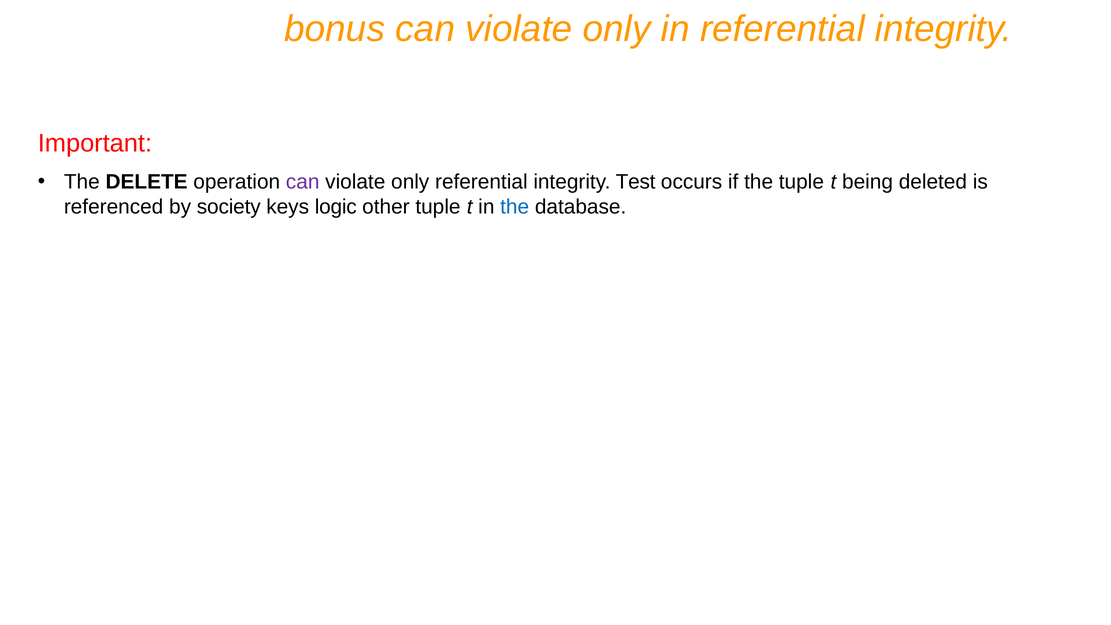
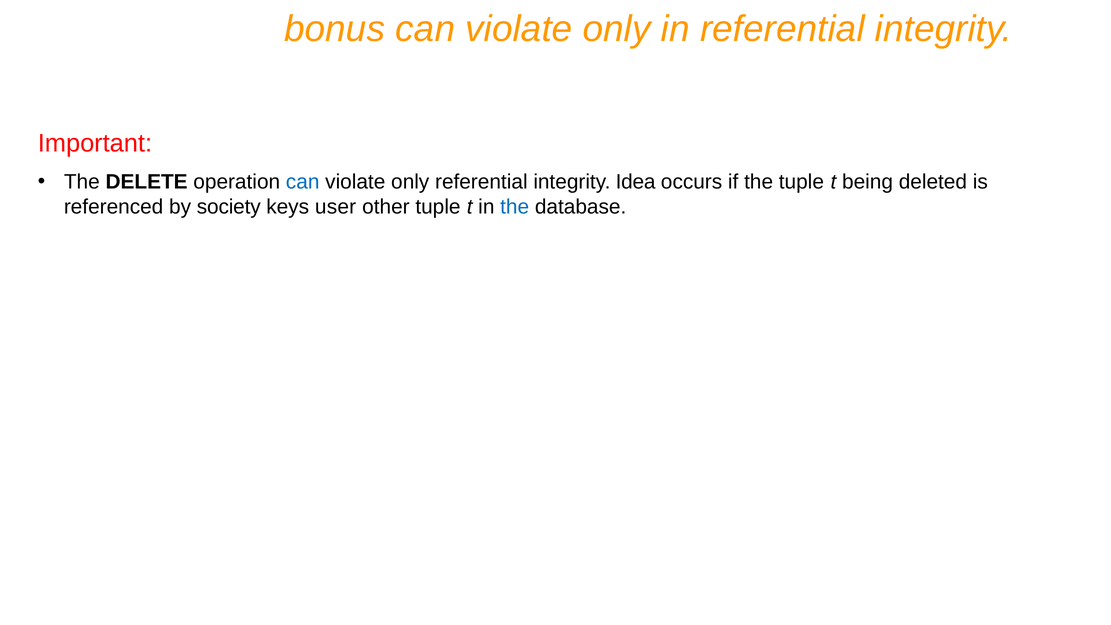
can colour: purple -> blue (303, 182)
Test: Test -> Idea (636, 182)
logic: logic -> user (336, 207)
